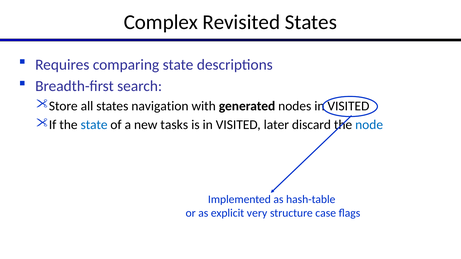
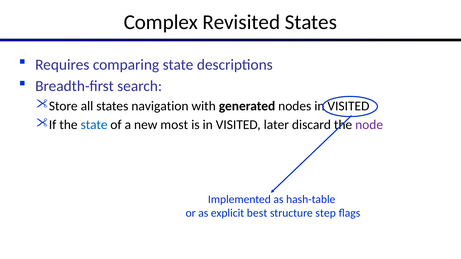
tasks: tasks -> most (174, 125)
node colour: blue -> purple (369, 125)
very: very -> best (257, 213)
case: case -> step (326, 213)
